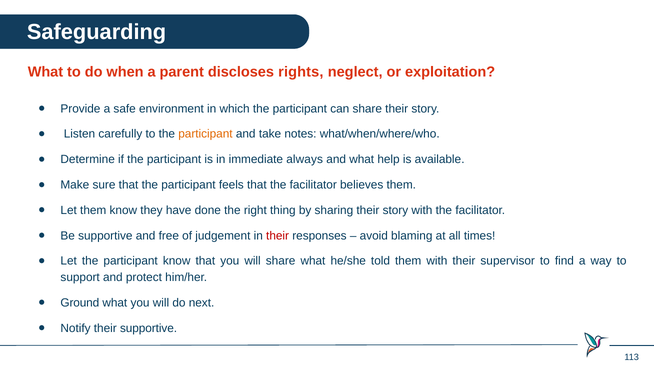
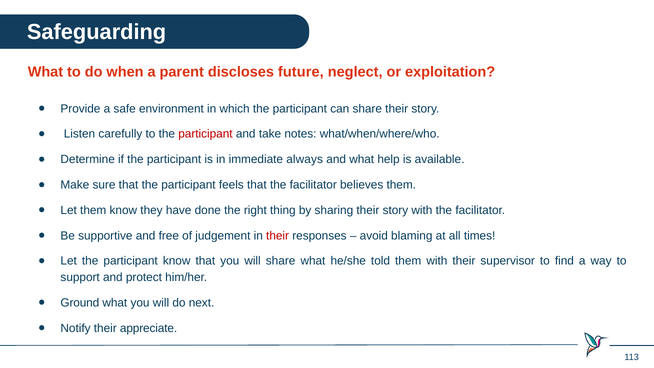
rights: rights -> future (301, 72)
participant colour: orange -> red (205, 134)
their supportive: supportive -> appreciate (149, 328)
